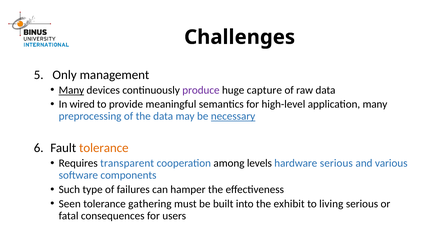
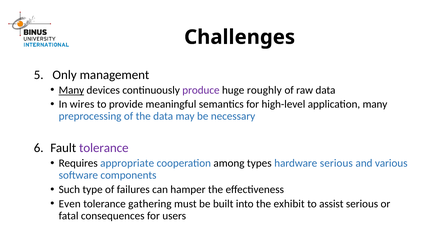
capture: capture -> roughly (264, 90)
wired: wired -> wires (82, 104)
necessary underline: present -> none (233, 116)
tolerance colour: orange -> purple (104, 148)
transparent: transparent -> appropriate (127, 163)
levels: levels -> types (259, 163)
Seen: Seen -> Even (70, 204)
living: living -> assist (331, 204)
